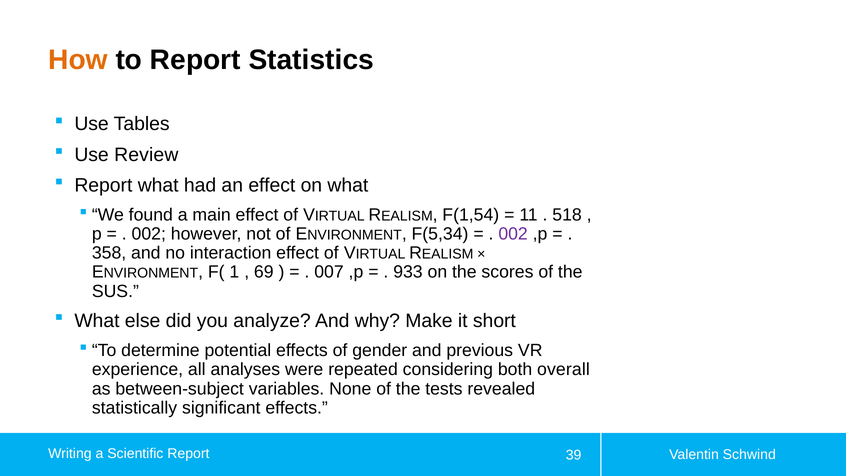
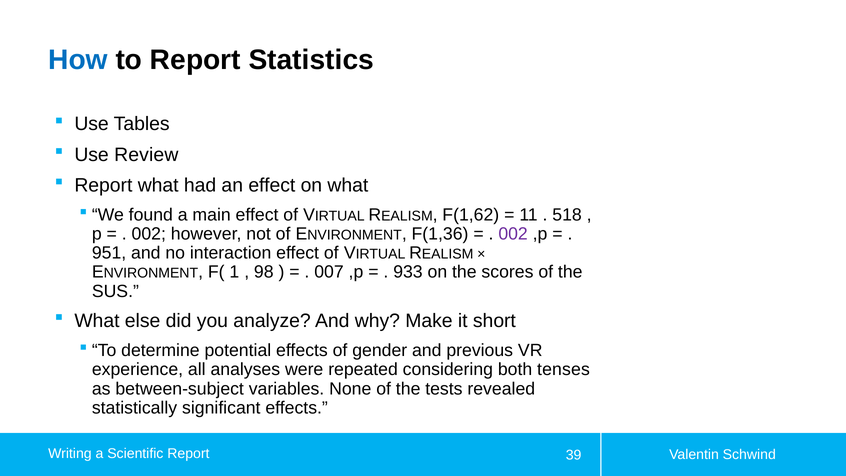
How colour: orange -> blue (78, 60)
F(1,54: F(1,54 -> F(1,62 (471, 215)
F(5,34: F(5,34 -> F(1,36 (440, 234)
358: 358 -> 951 (109, 253)
69: 69 -> 98 (264, 272)
overall: overall -> tenses (563, 370)
